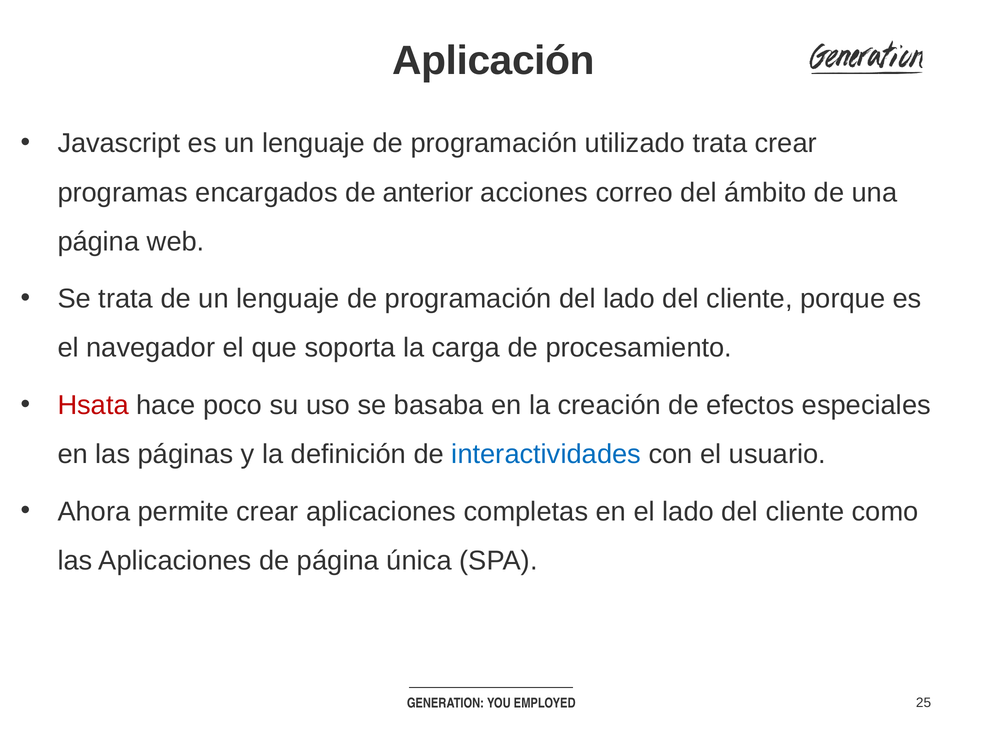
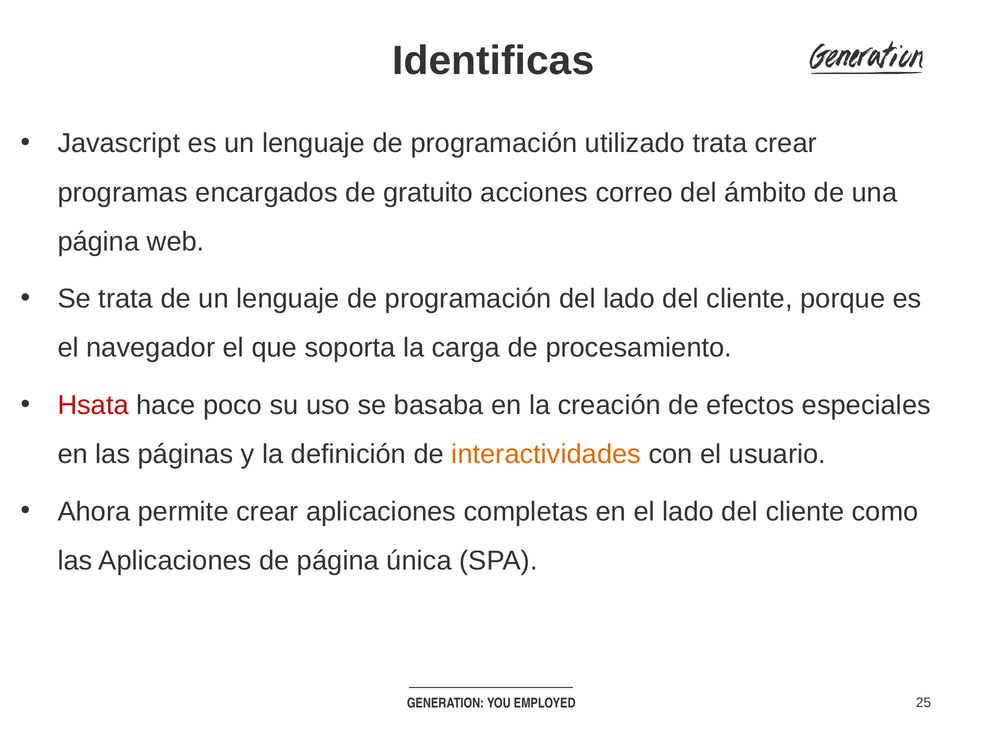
Aplicación: Aplicación -> Identificas (493, 61)
anterior: anterior -> gratuito (428, 192)
interactividades colour: blue -> orange (546, 454)
